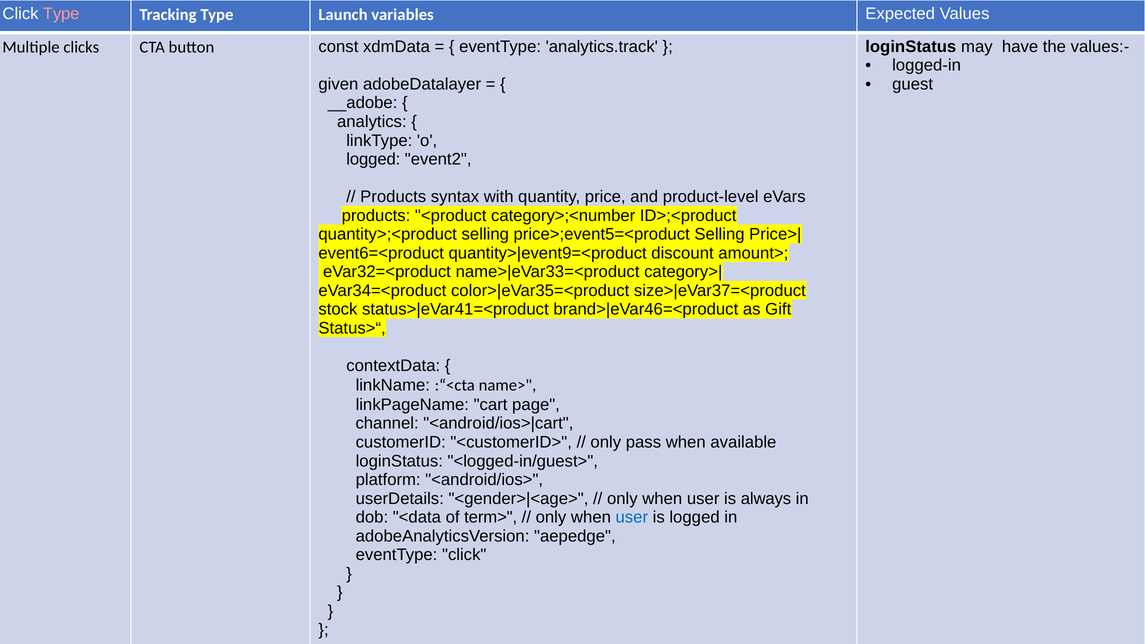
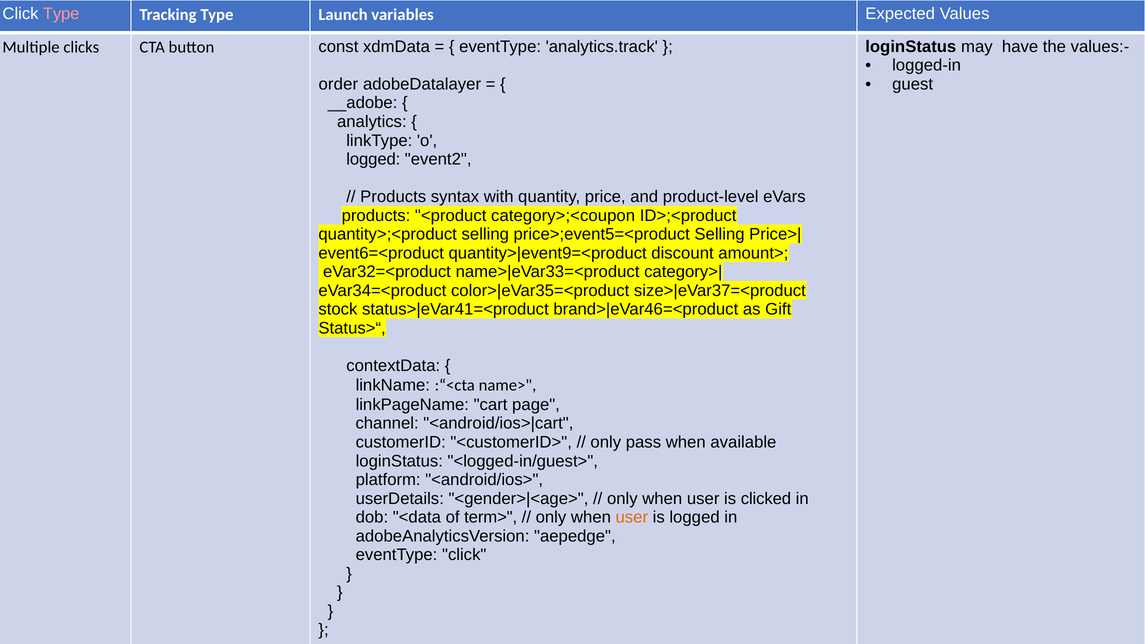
given: given -> order (338, 84)
category>;<number: category>;<number -> category>;<coupon (563, 216)
always: always -> clicked (766, 499)
user colour: blue -> orange (632, 517)
